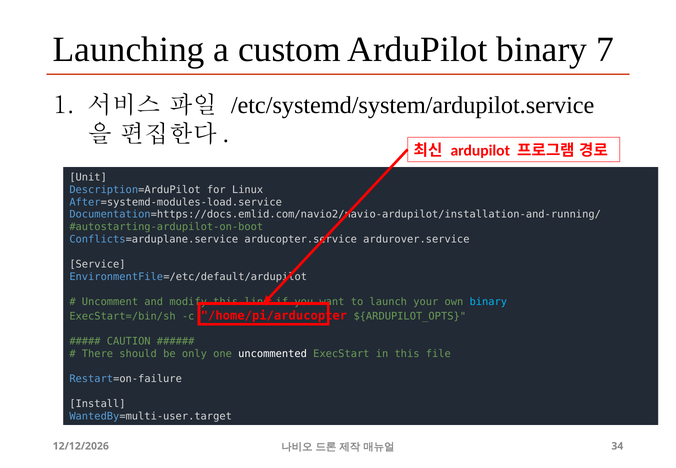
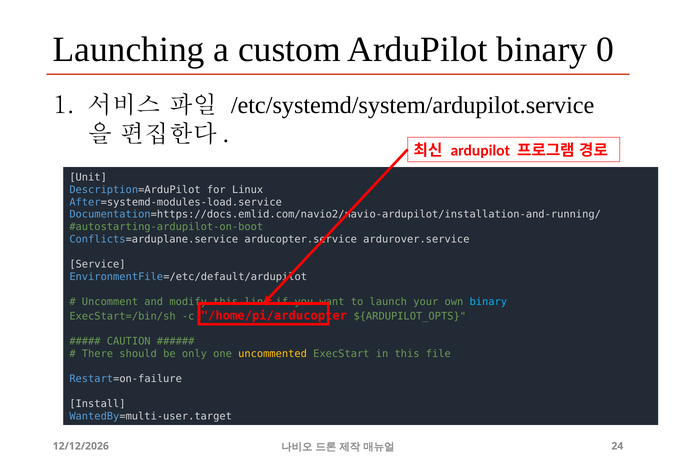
7: 7 -> 0 (605, 49)
uncommented colour: white -> yellow (273, 354)
34: 34 -> 24 (617, 446)
